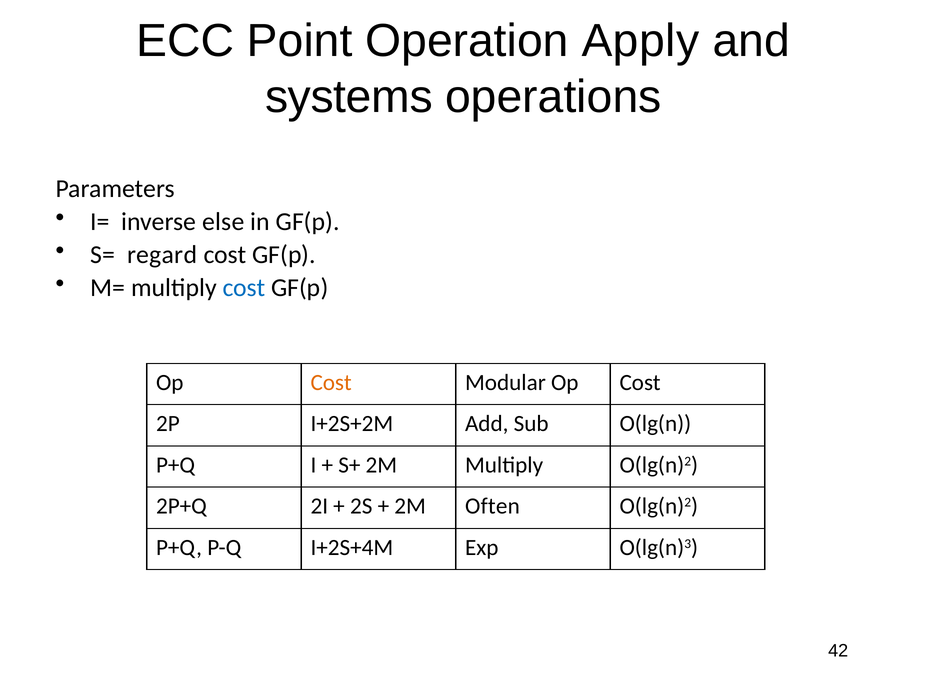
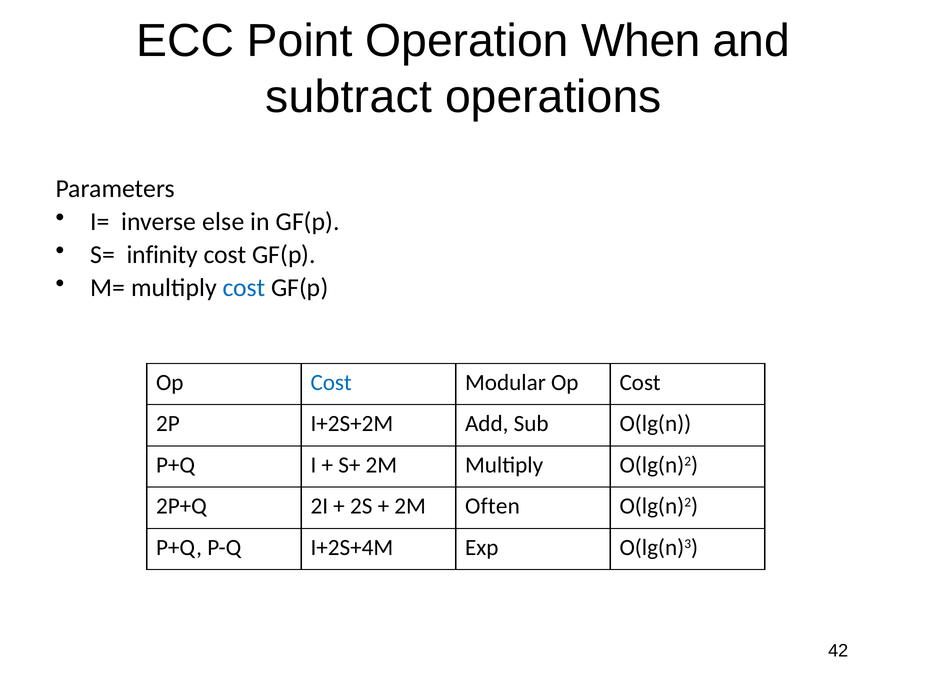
Apply: Apply -> When (641, 41)
systems: systems -> subtract (349, 97)
regard: regard -> infinity (162, 254)
Cost colour: orange -> blue (331, 382)
